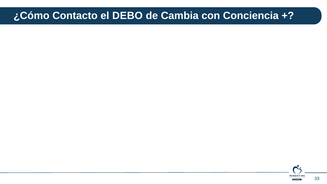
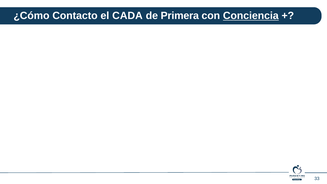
DEBO: DEBO -> CADA (127, 16)
Cambia: Cambia -> Primera (180, 16)
Conciencia underline: none -> present (251, 16)
